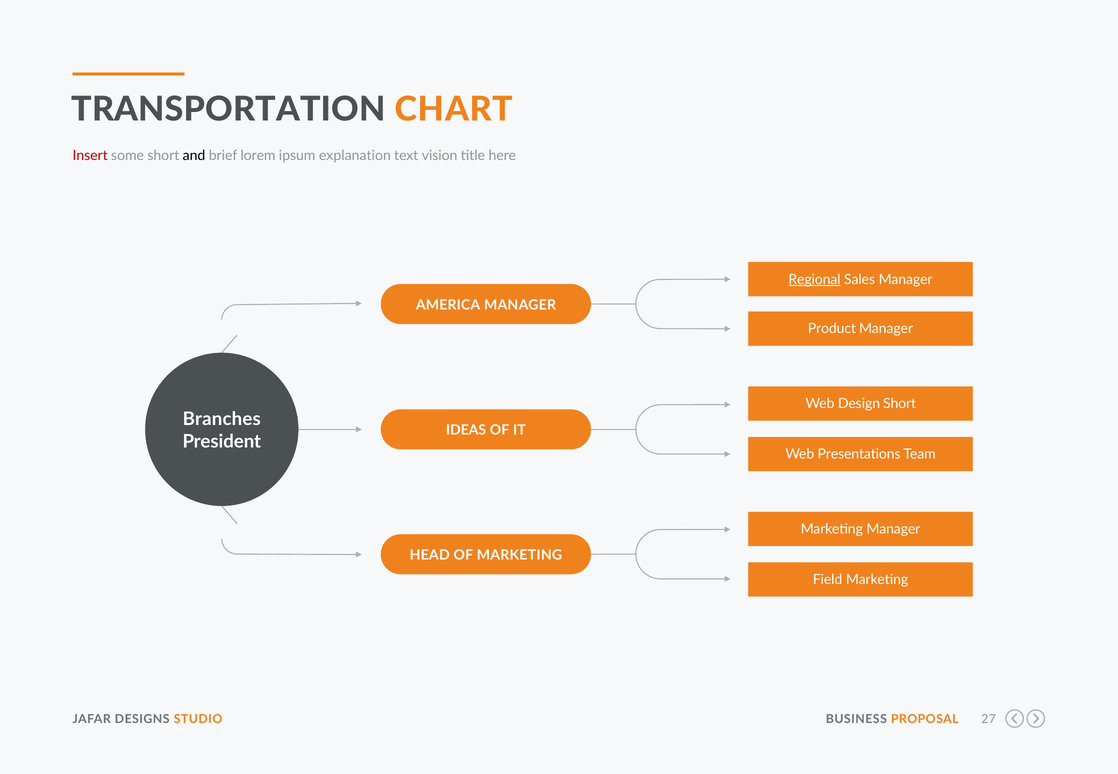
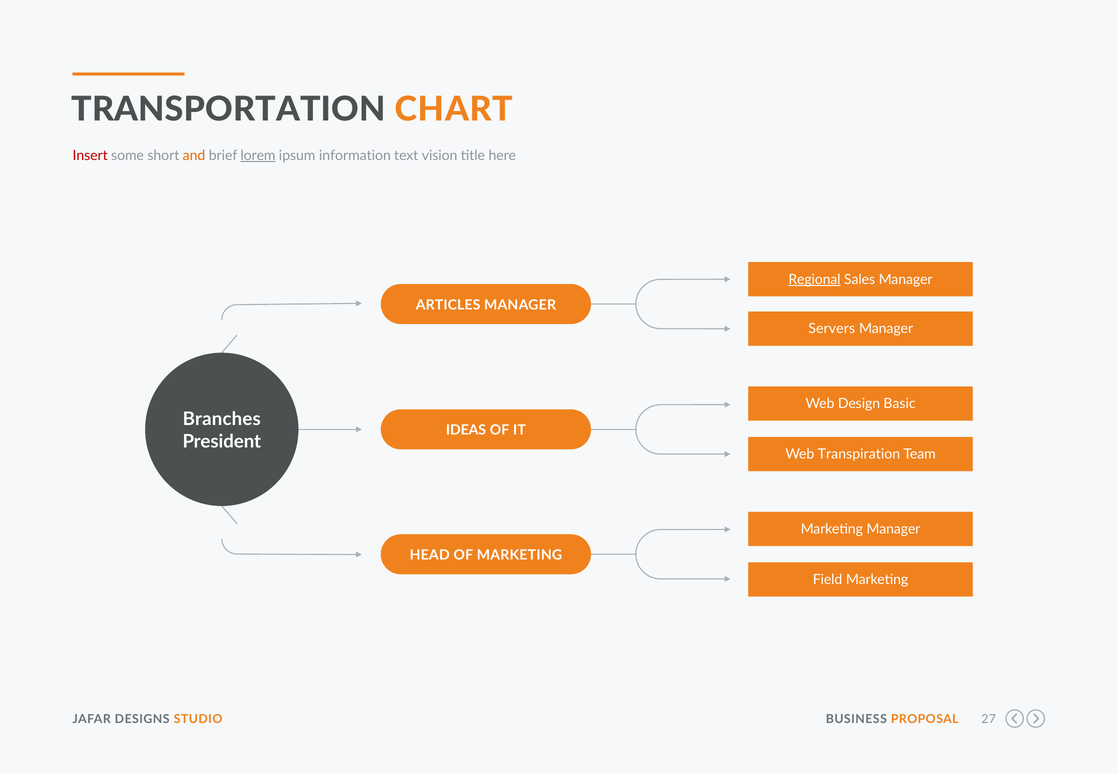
and colour: black -> orange (194, 156)
lorem underline: none -> present (258, 156)
explanation: explanation -> information (355, 156)
AMERICA: AMERICA -> ARTICLES (448, 305)
Product: Product -> Servers (832, 329)
Design Short: Short -> Basic (899, 404)
Presentations: Presentations -> Transpiration (859, 454)
